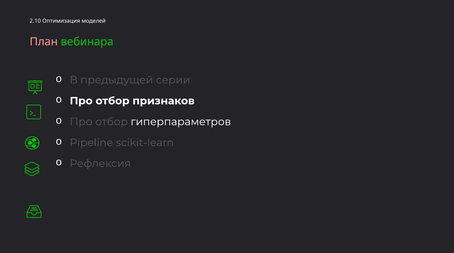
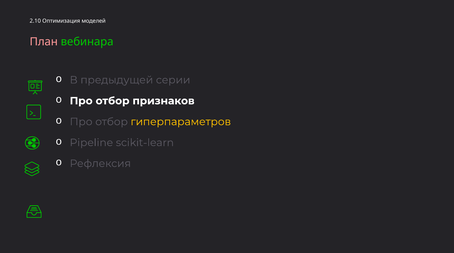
гиперпараметров colour: white -> yellow (181, 122)
